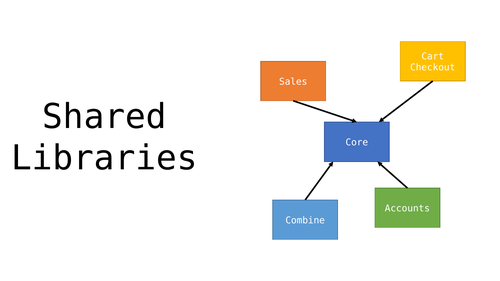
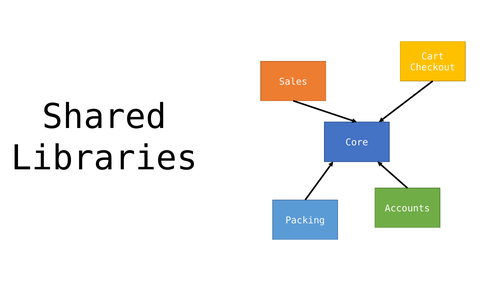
Combine: Combine -> Packing (305, 221)
